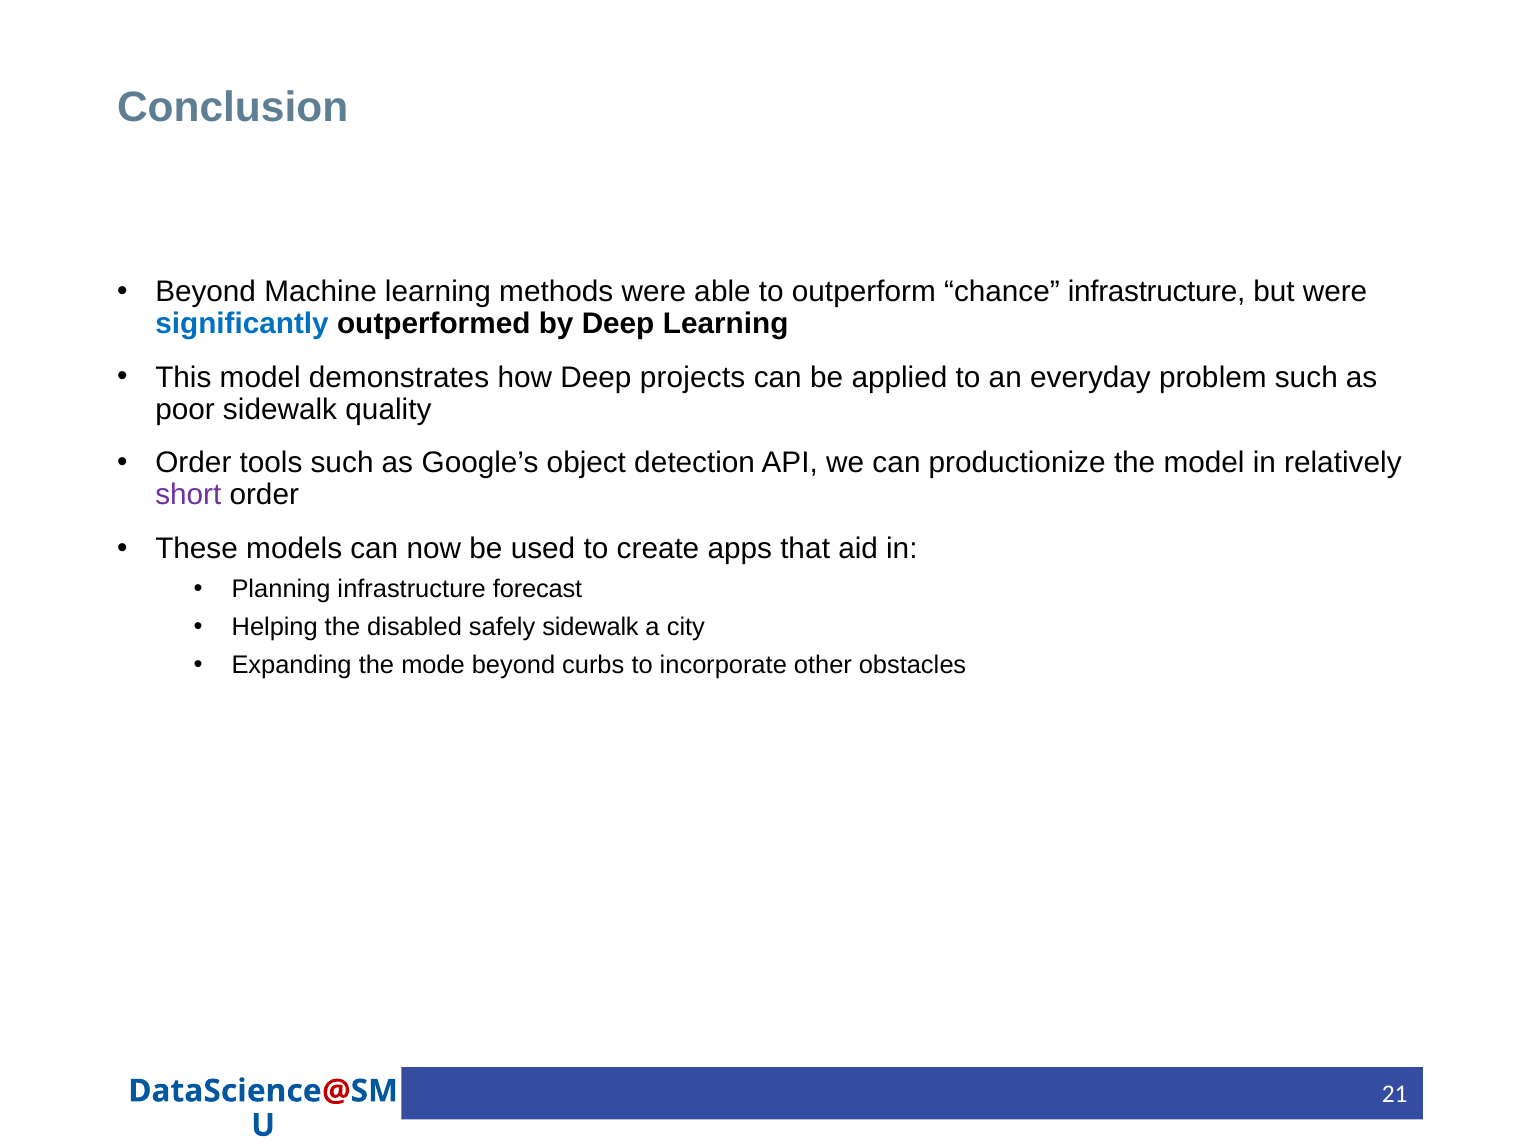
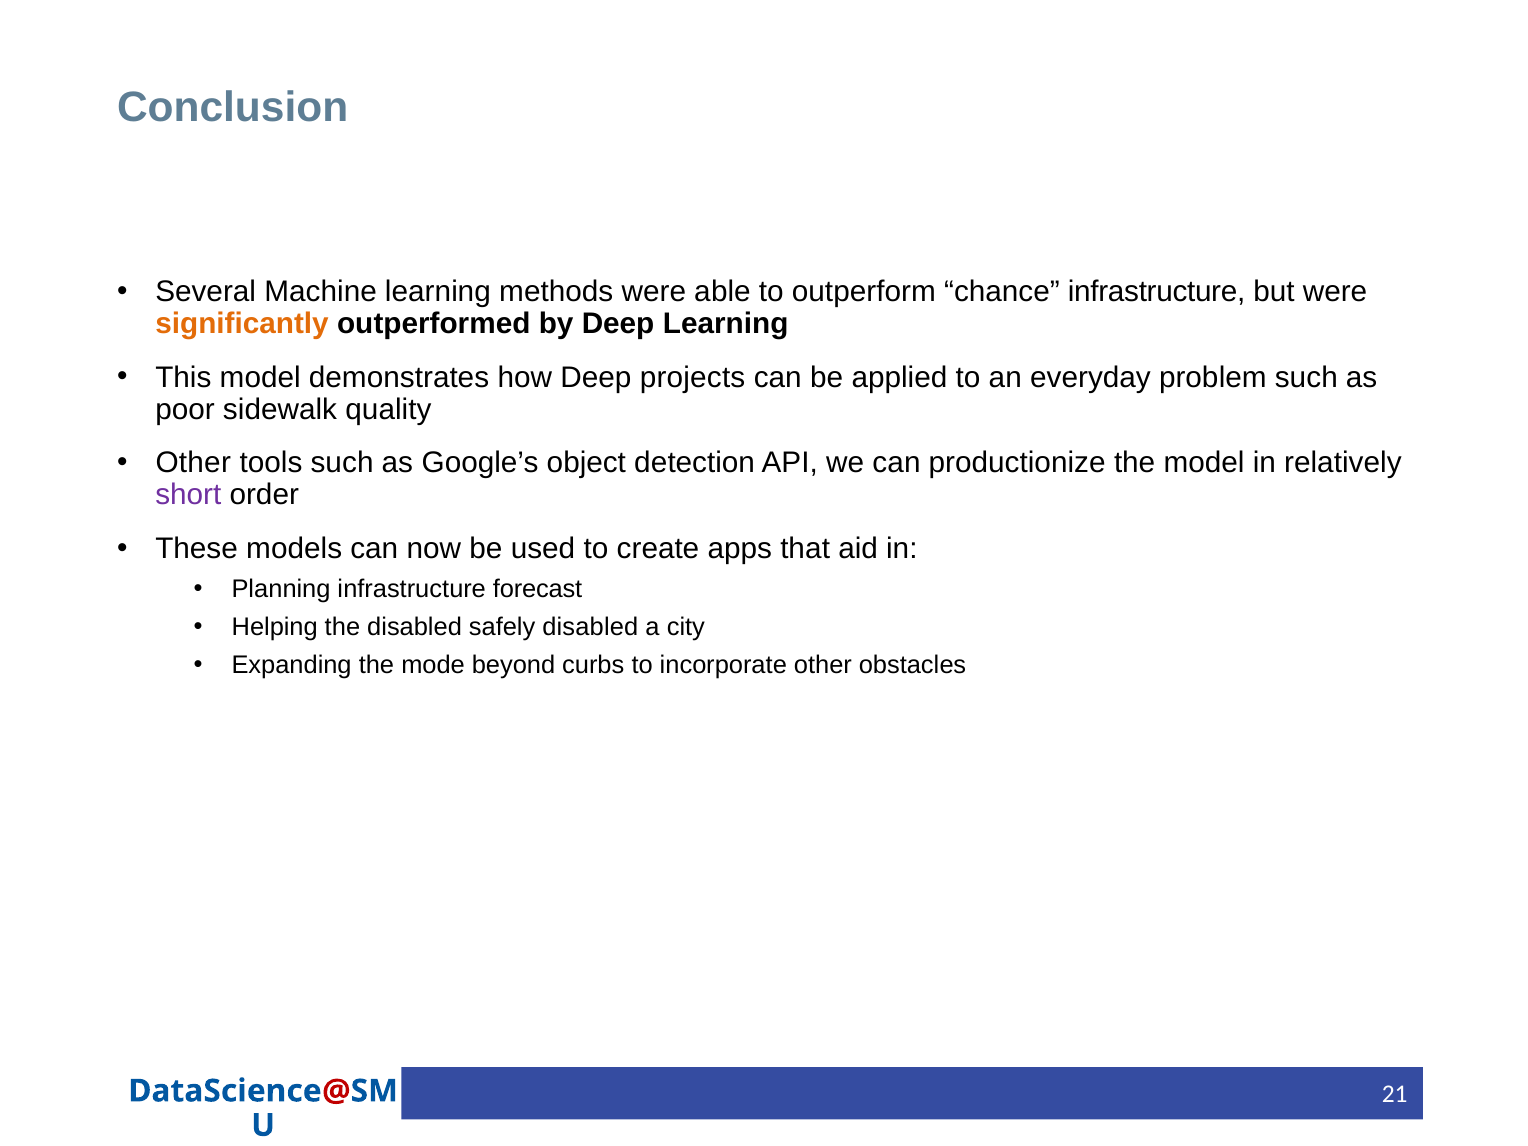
Beyond: Beyond -> Several (206, 292)
significantly colour: blue -> orange (242, 324)
Order: Order -> Other (193, 463)
safely sidewalk: sidewalk -> disabled (590, 627)
